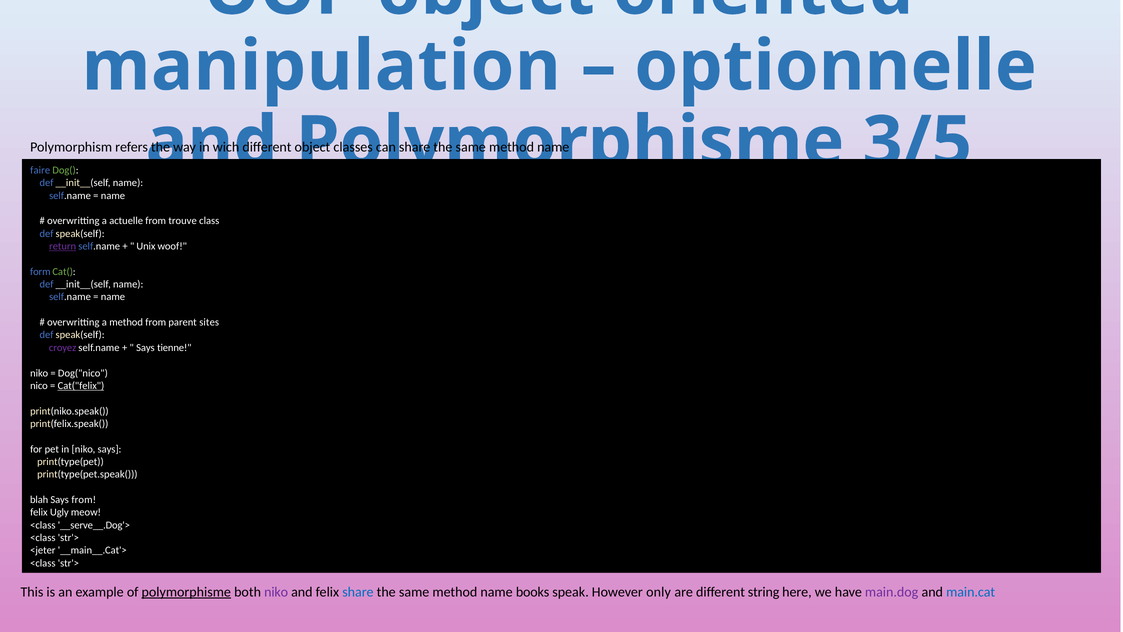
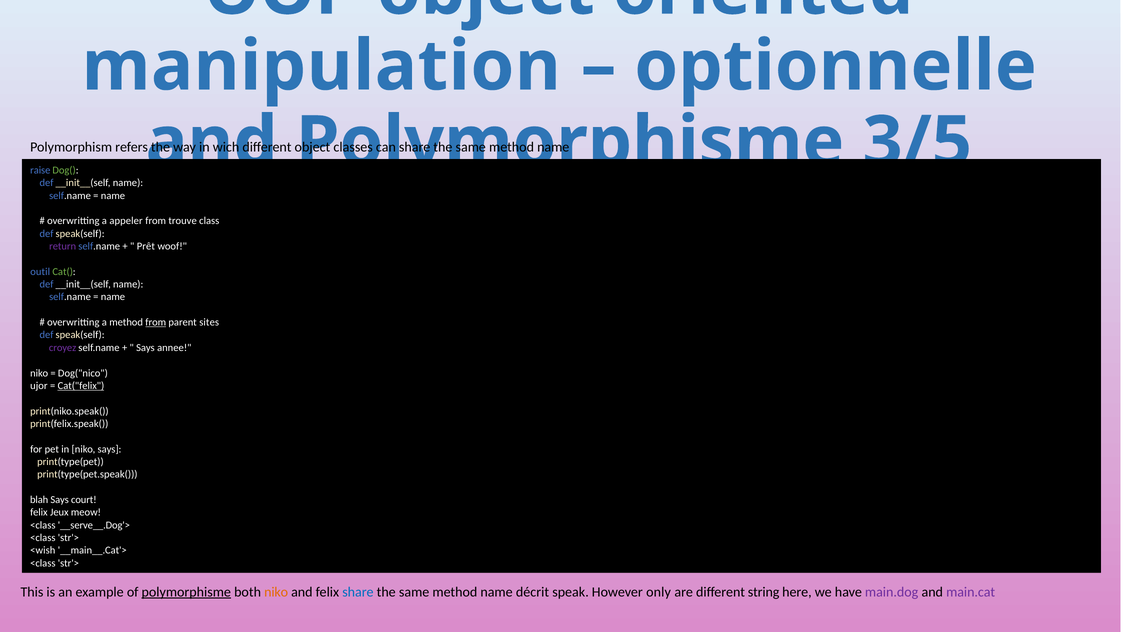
faire: faire -> raise (40, 170)
actuelle: actuelle -> appeler (126, 221)
return underline: present -> none (63, 246)
Unix: Unix -> Prêt (146, 246)
form: form -> outil (40, 272)
from underline: none -> present (156, 322)
tienne: tienne -> annee (174, 348)
nico: nico -> ujor (39, 386)
Says from: from -> court (84, 500)
Ugly: Ugly -> Jeux (59, 512)
<jeter: <jeter -> <wish (43, 550)
niko colour: purple -> orange (276, 592)
books: books -> décrit (533, 592)
main.cat colour: blue -> purple (971, 592)
